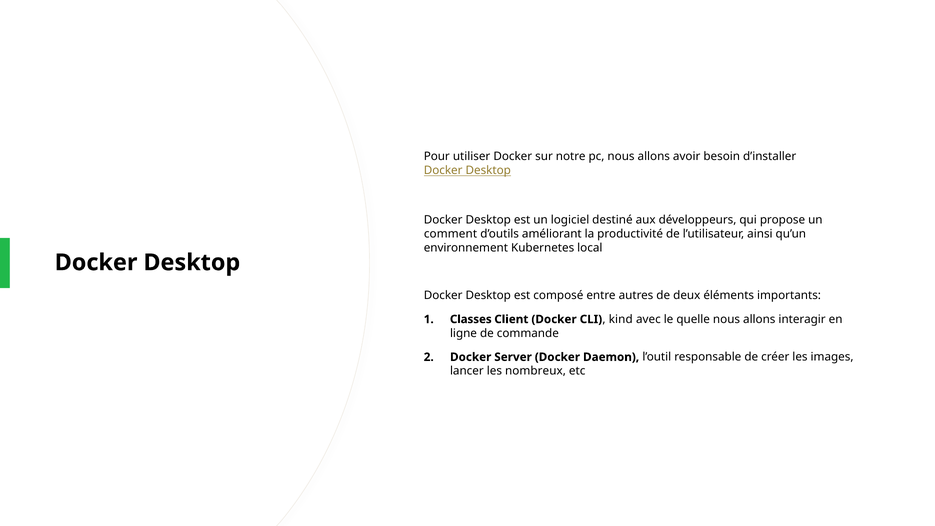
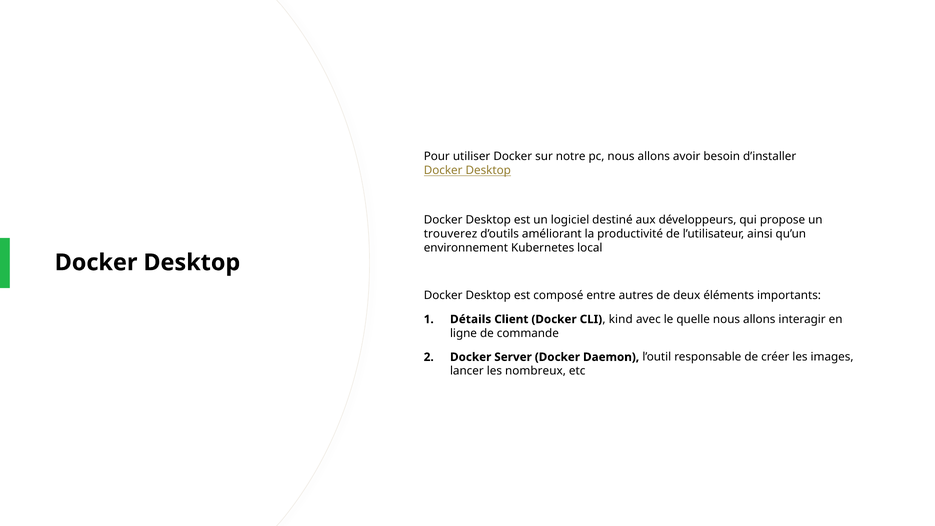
comment: comment -> trouverez (451, 234)
Classes: Classes -> Détails (471, 319)
